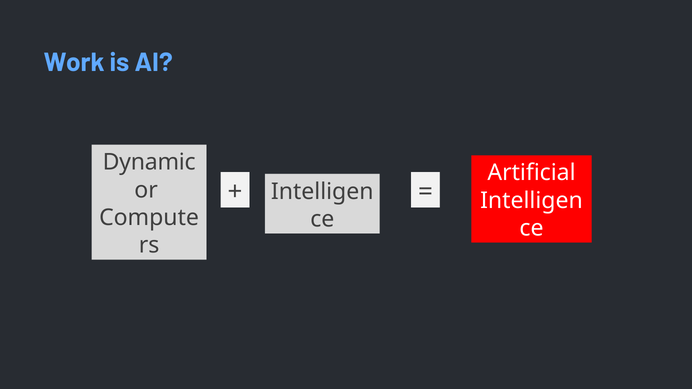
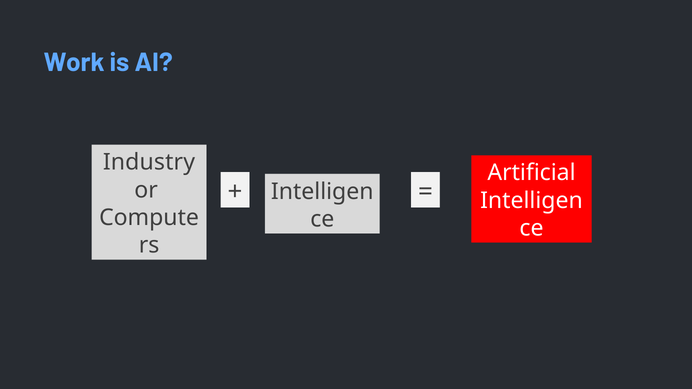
Dynamic: Dynamic -> Industry (149, 162)
